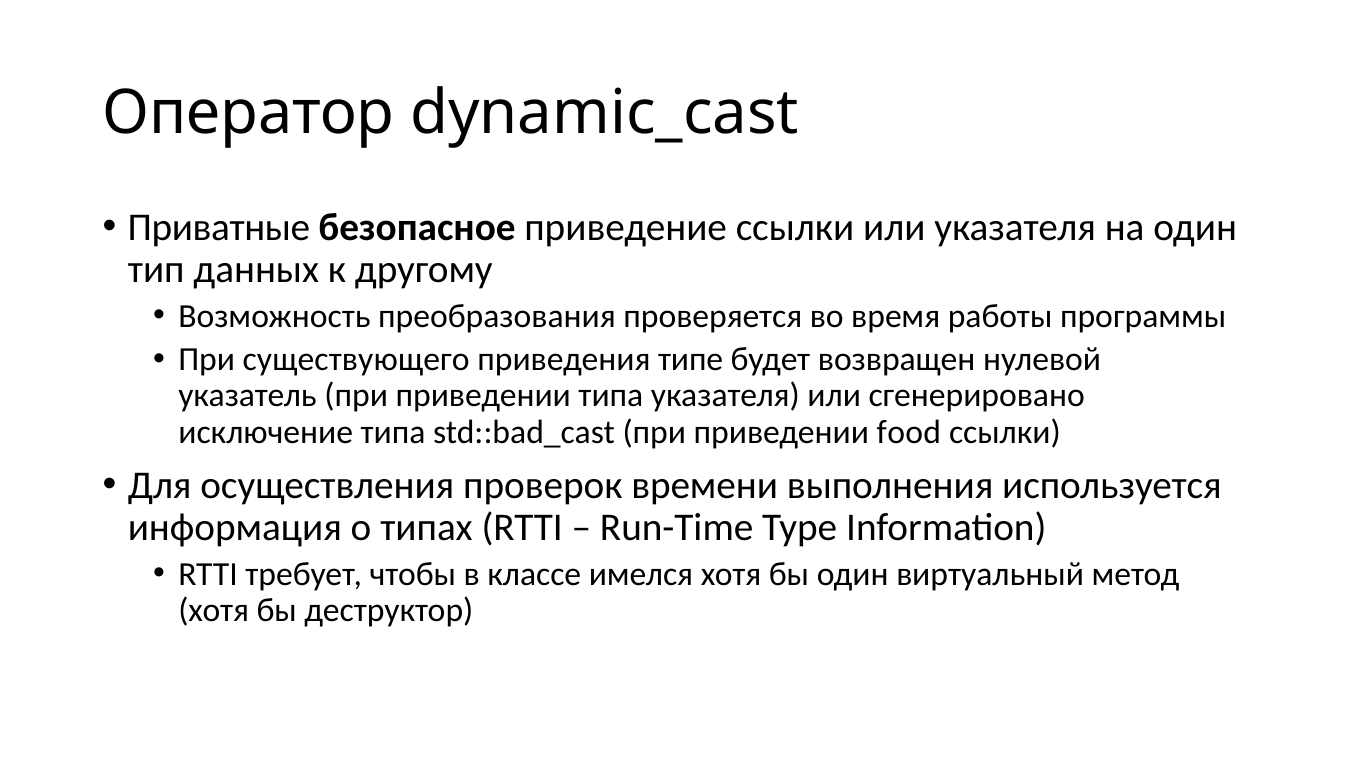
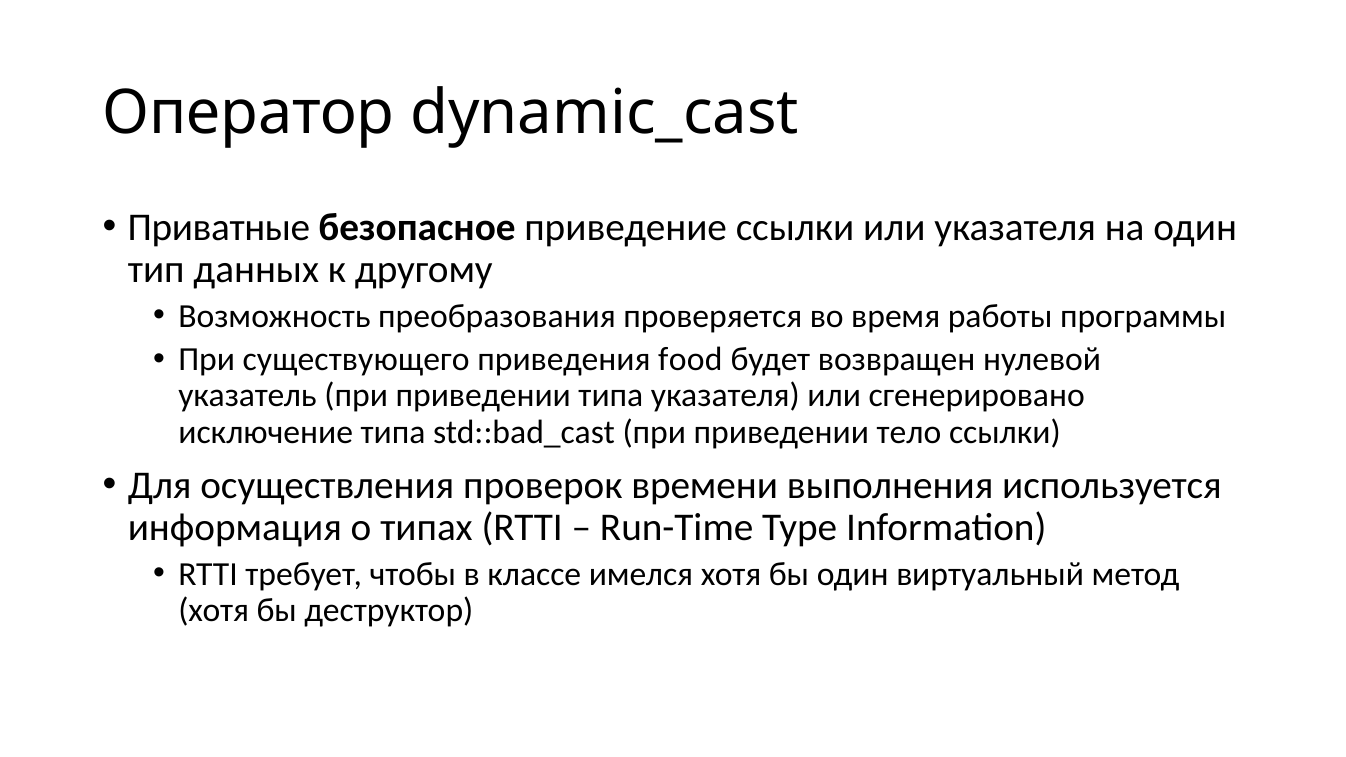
типе: типе -> food (690, 360)
food: food -> тело (909, 432)
